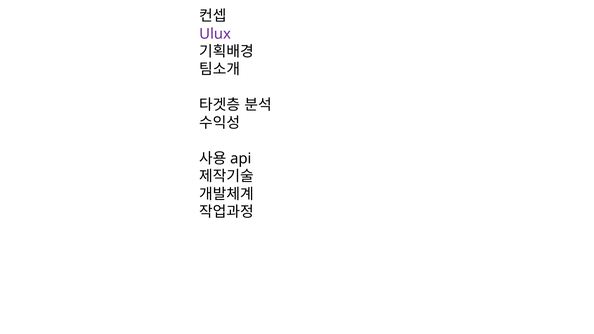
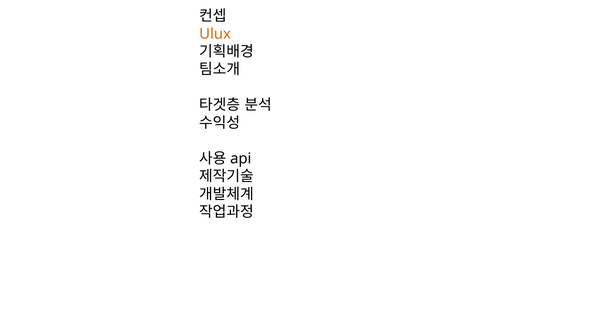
Ulux colour: purple -> orange (215, 34)
